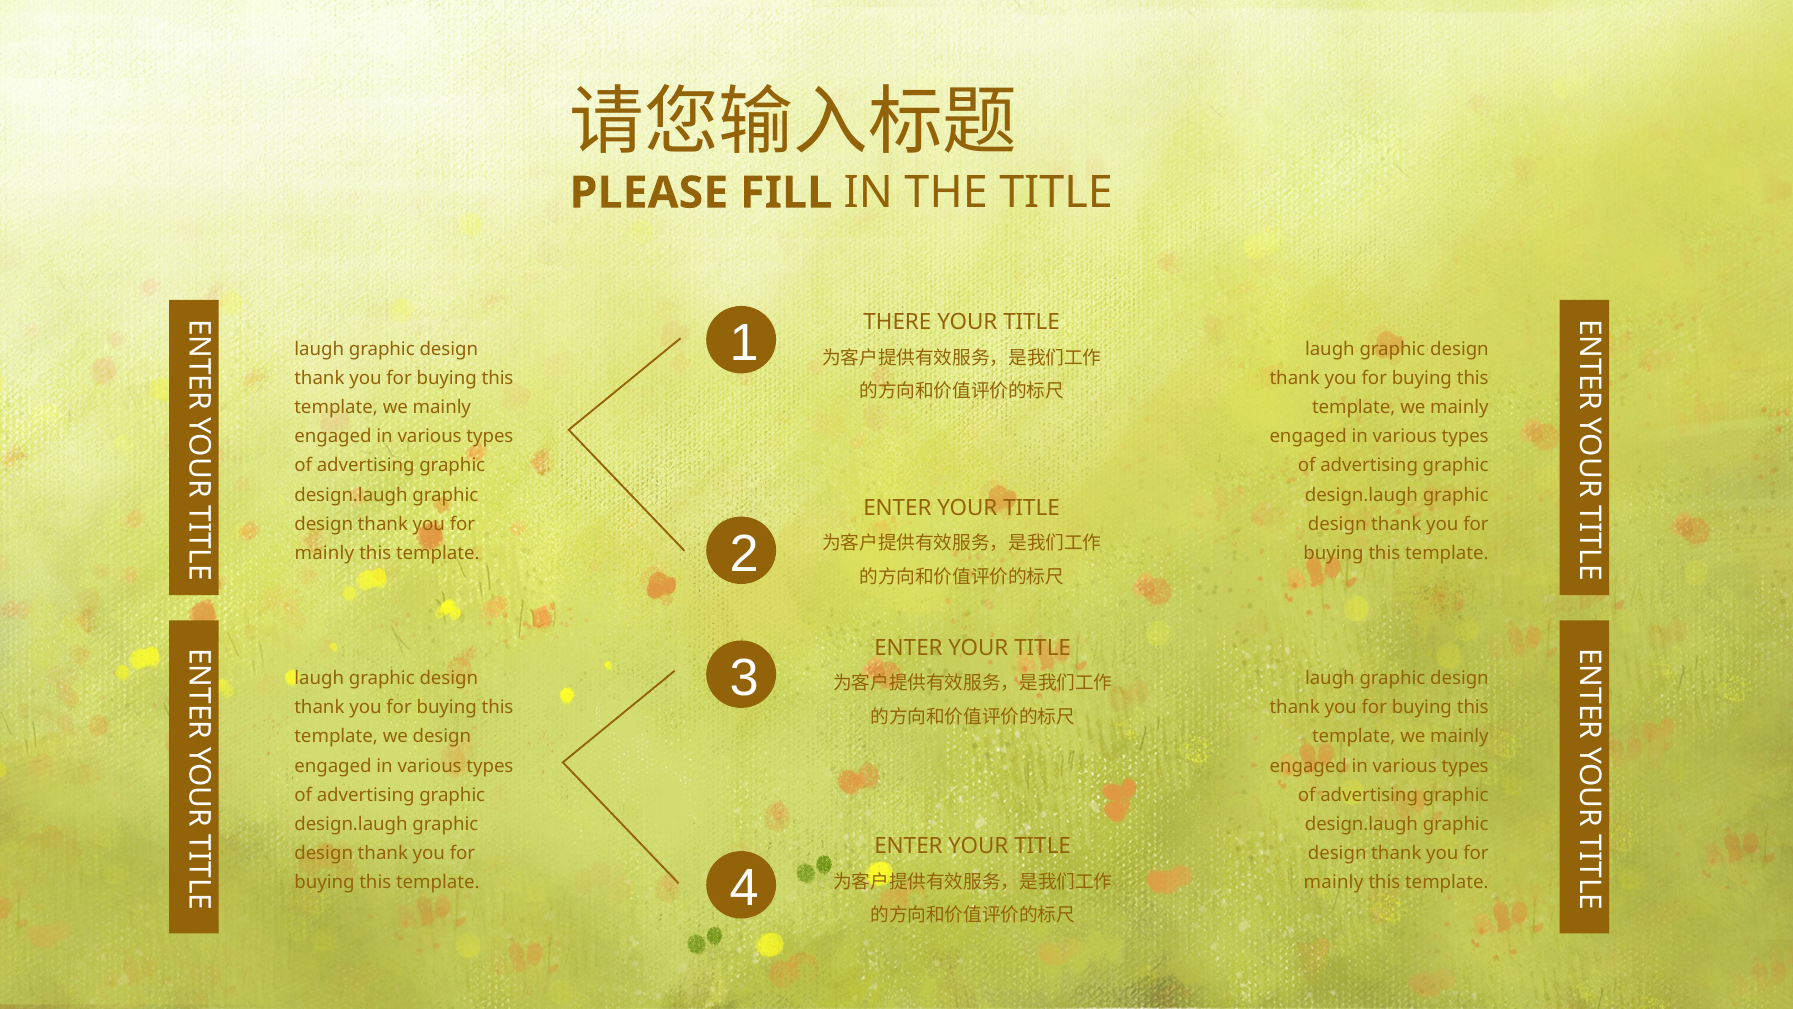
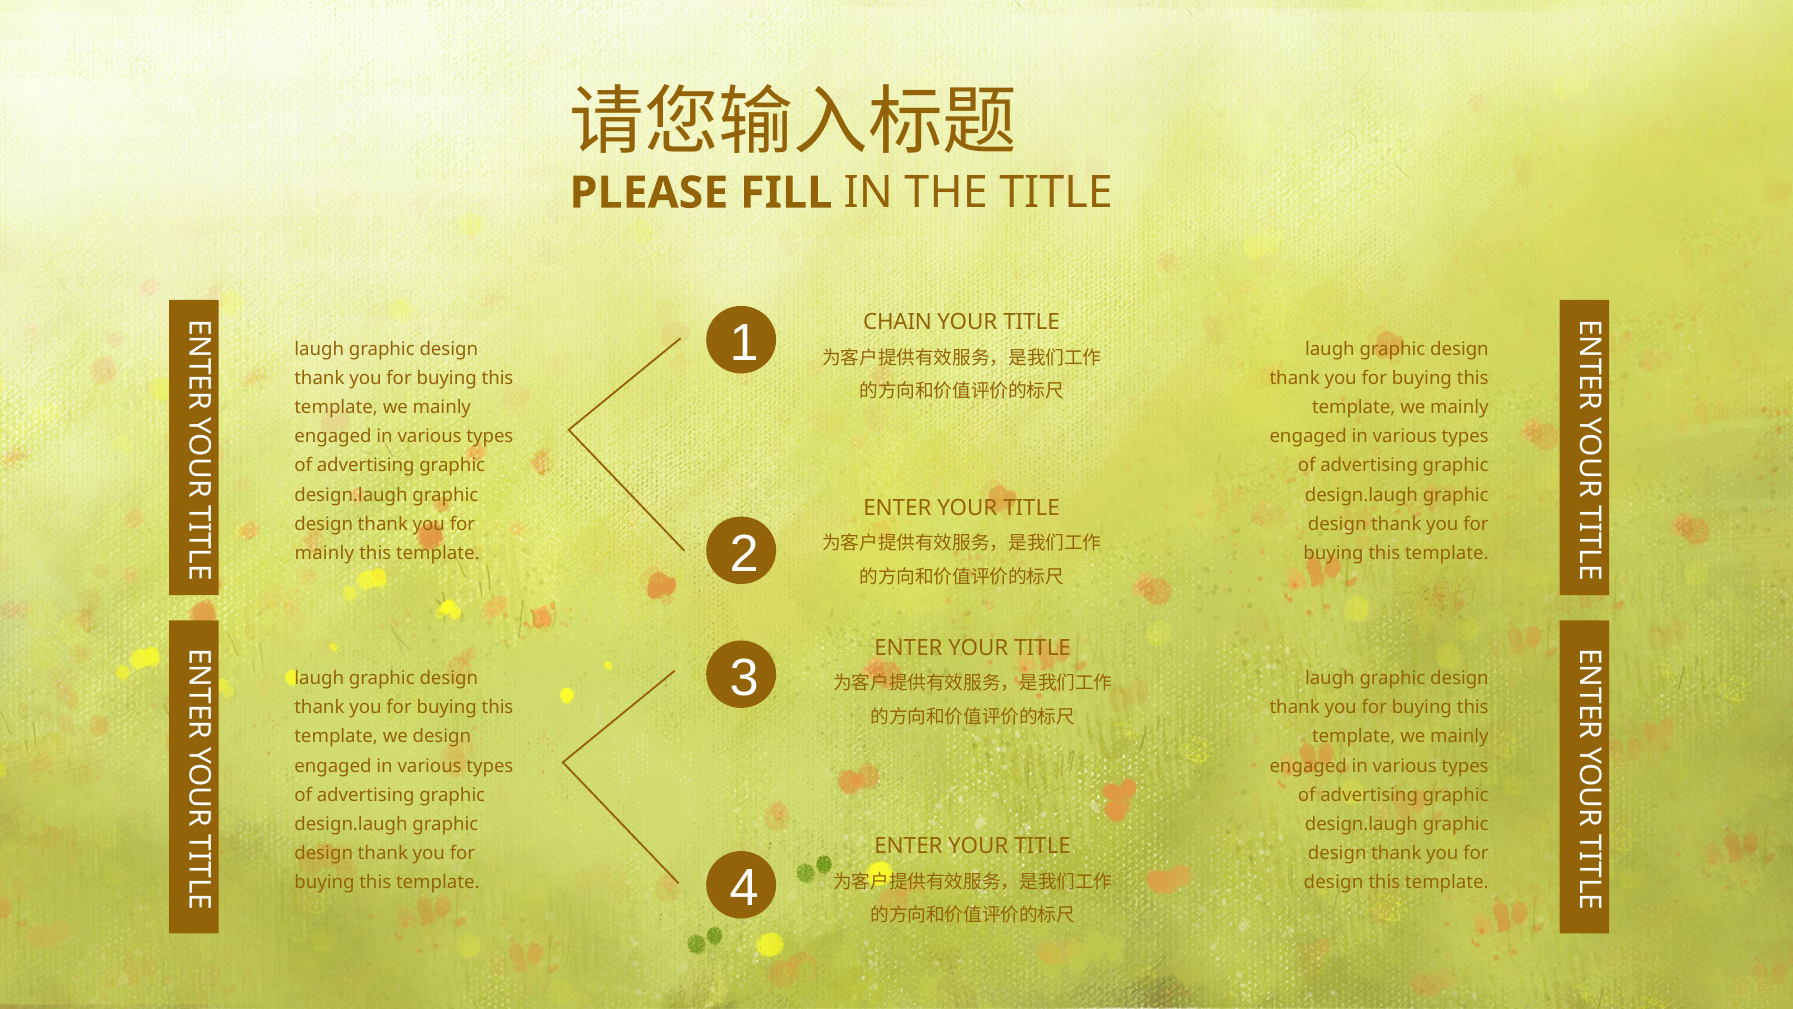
THERE: THERE -> CHAIN (898, 322)
mainly: mainly -> design (1333, 882)
